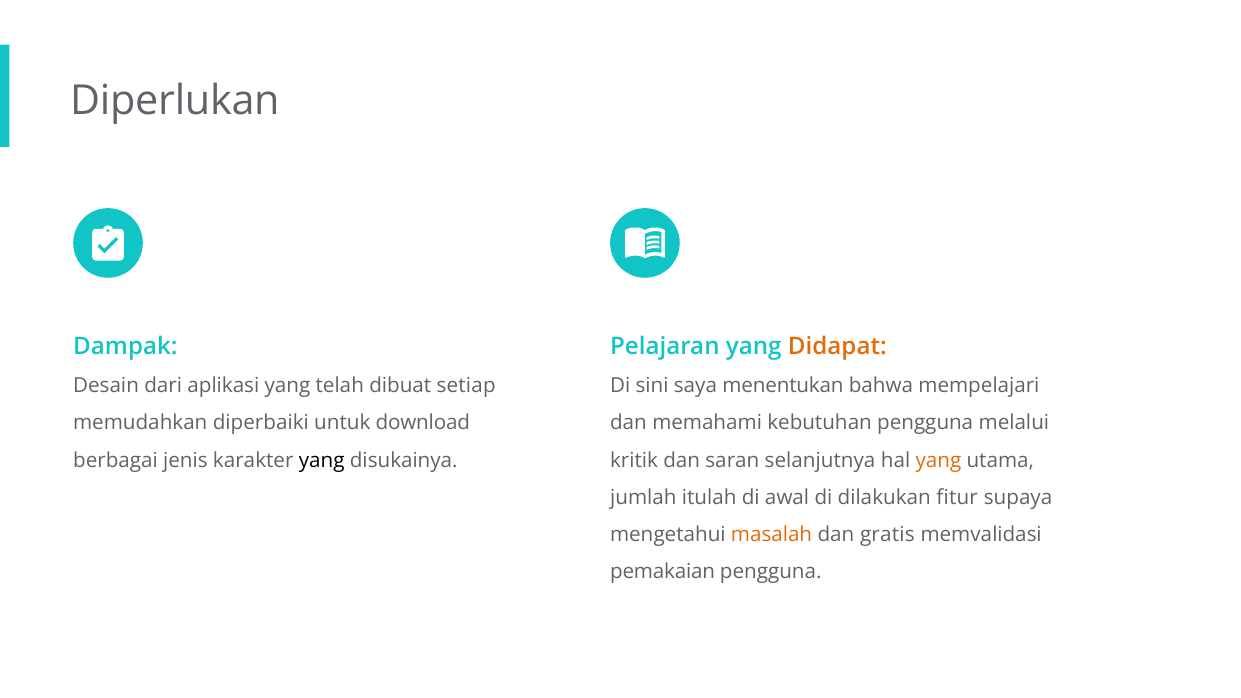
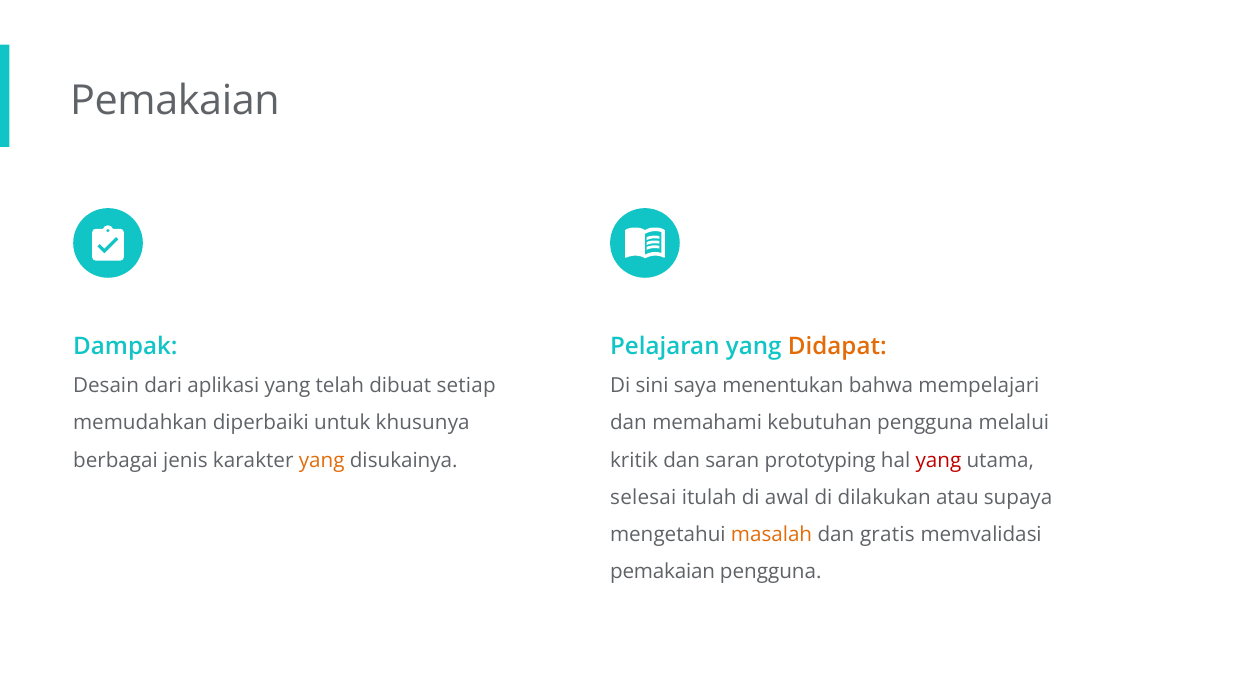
Diperlukan: Diperlukan -> Pemakaian (175, 101)
download: download -> khusunya (423, 423)
yang colour: black -> orange (322, 460)
selanjutnya: selanjutnya -> prototyping (820, 460)
yang colour: orange -> red (938, 460)
jumlah: jumlah -> selesai (643, 498)
fitur: fitur -> atau (957, 498)
